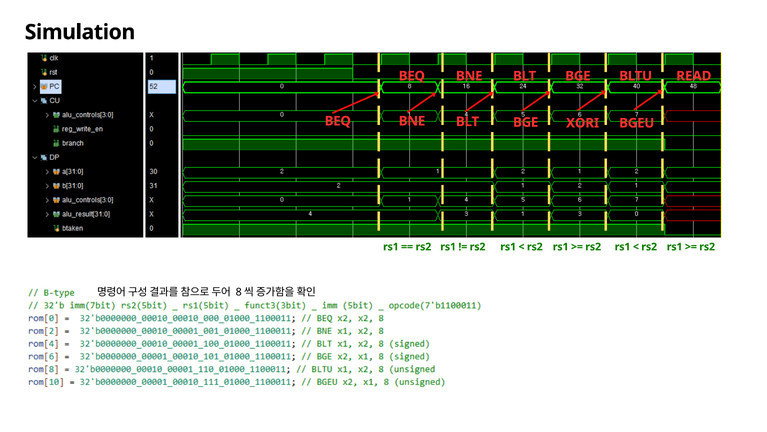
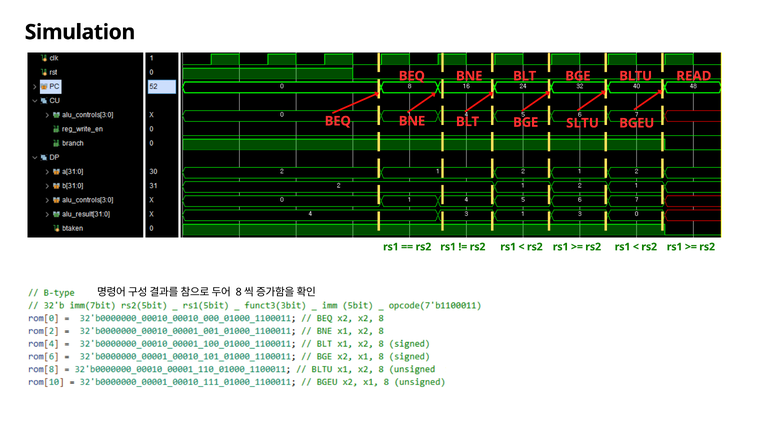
XORI: XORI -> SLTU (583, 123)
